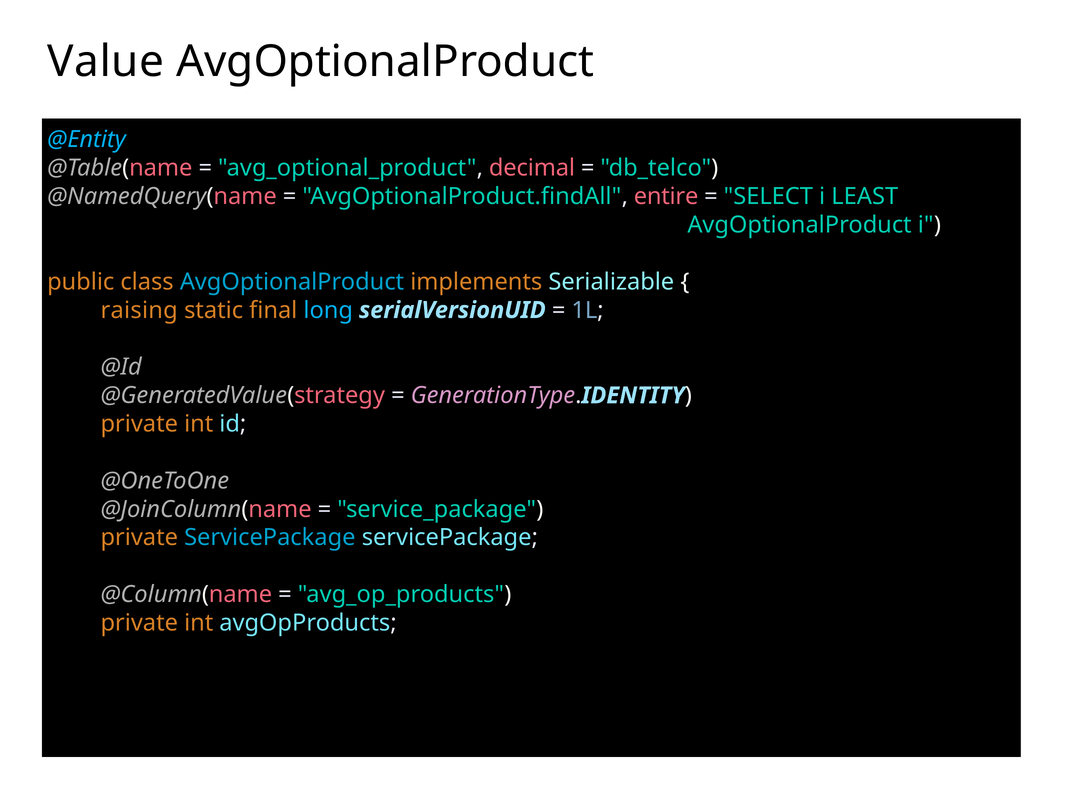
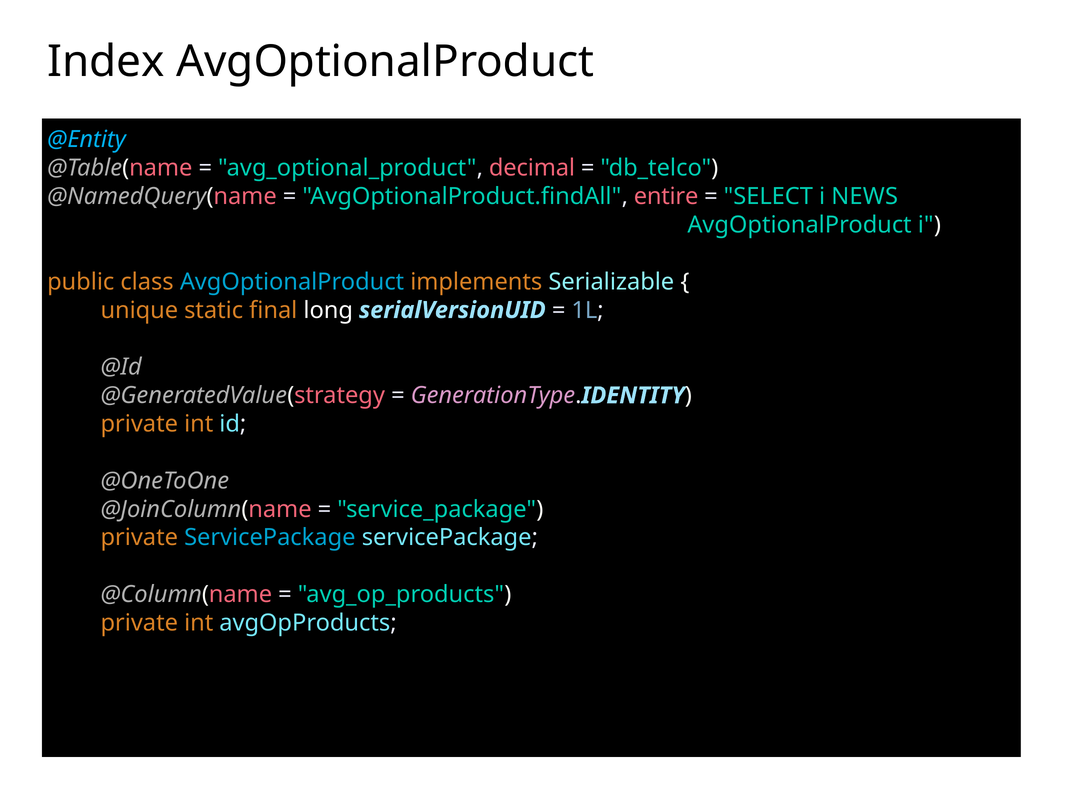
Value: Value -> Index (106, 62)
LEAST: LEAST -> NEWS (865, 197)
raising: raising -> unique (139, 310)
long colour: light blue -> white (328, 310)
